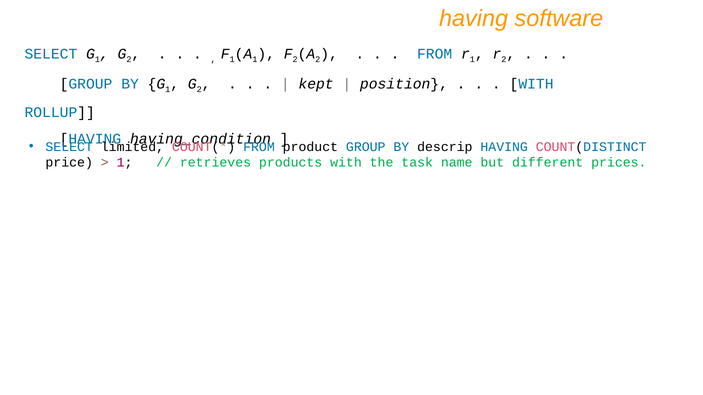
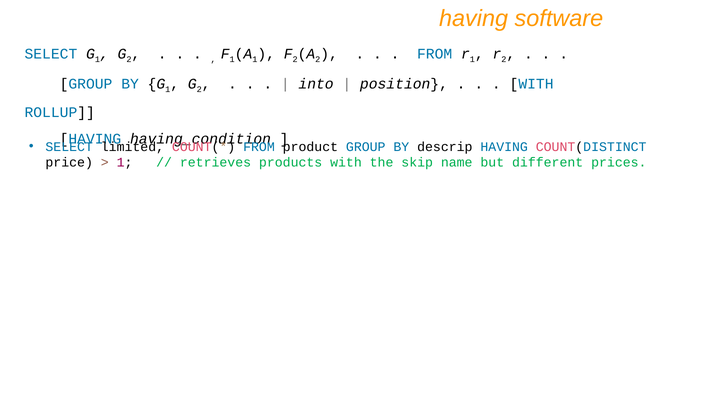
kept: kept -> into (316, 84)
task: task -> skip (417, 163)
